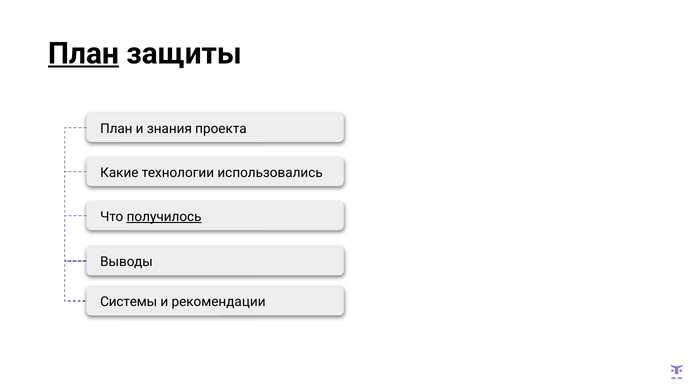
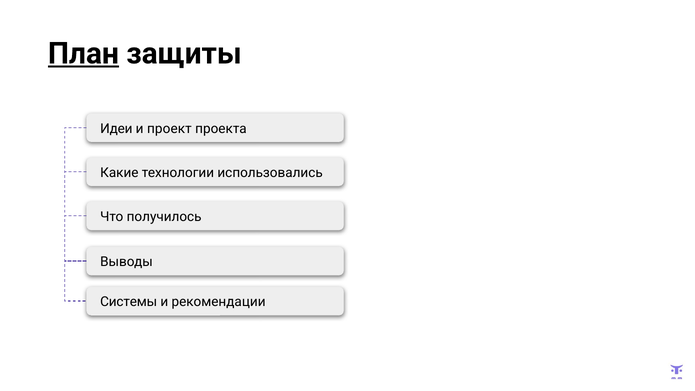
План: План -> Идеи (116, 129)
знания: знания -> проект (169, 129)
получилось underline: present -> none (164, 217)
